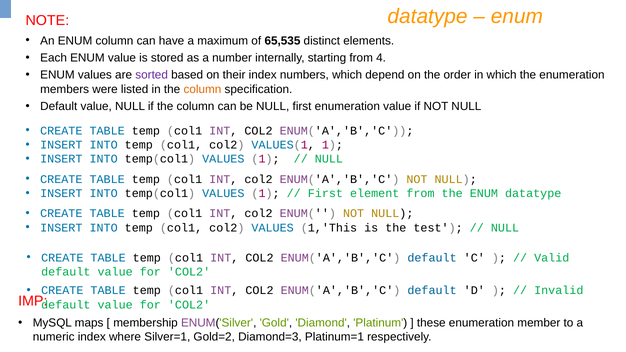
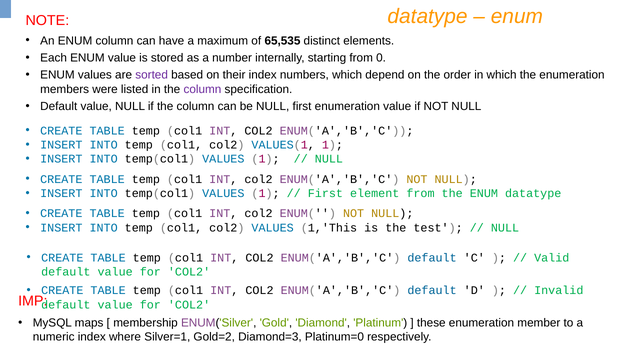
4: 4 -> 0 (381, 58)
column colour: orange -> purple (202, 89)
Platinum=1: Platinum=1 -> Platinum=0 (334, 337)
